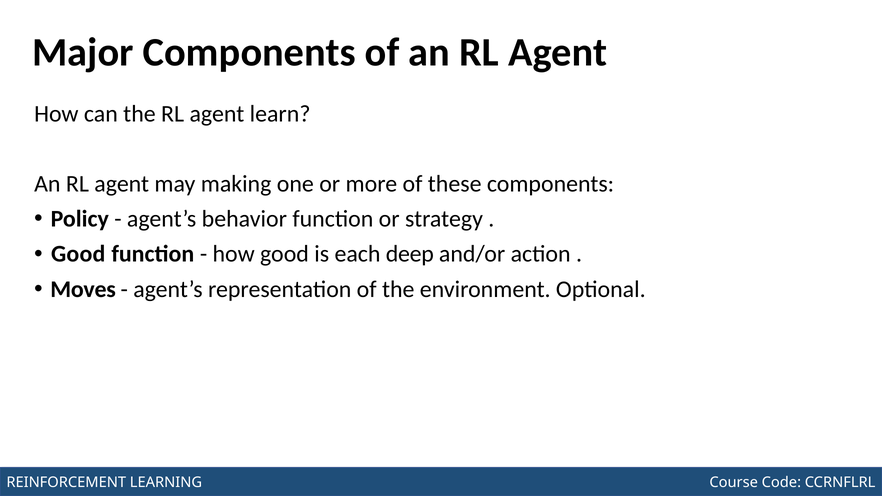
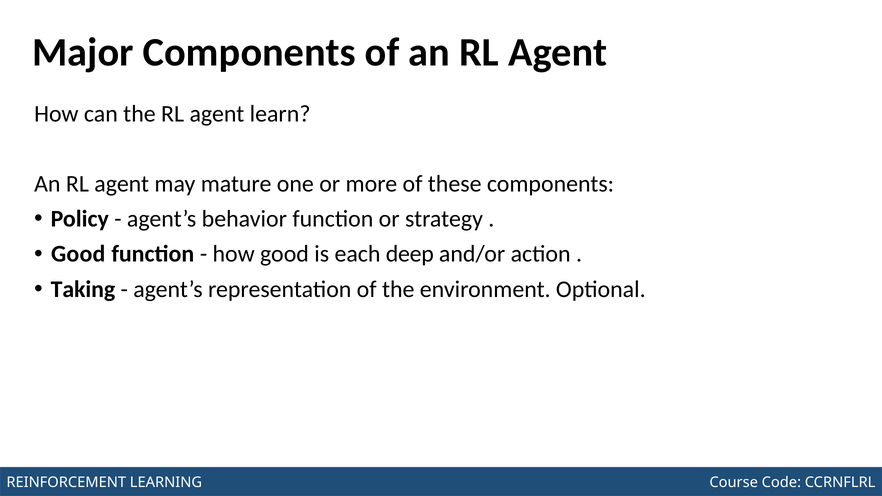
making: making -> mature (236, 184)
Moves: Moves -> Taking (83, 289)
